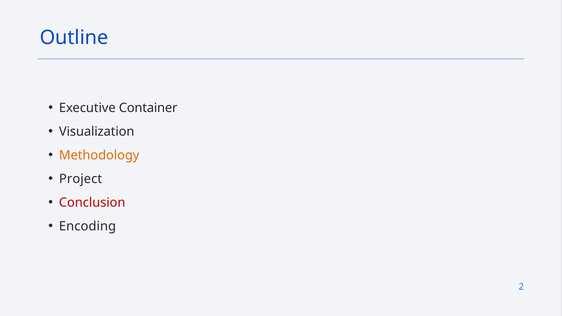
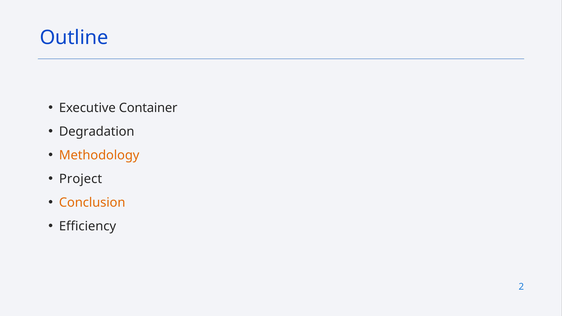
Visualization: Visualization -> Degradation (97, 132)
Conclusion colour: red -> orange (92, 203)
Encoding: Encoding -> Efficiency (88, 226)
